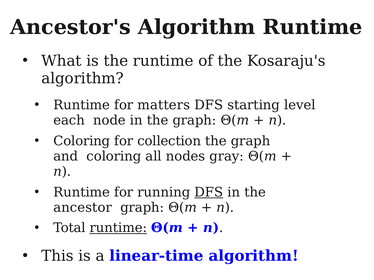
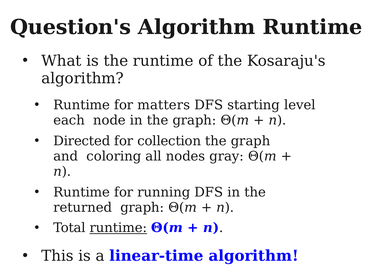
Ancestor's: Ancestor's -> Question's (71, 27)
Coloring: Coloring -> Directed (82, 141)
DFS underline: present -> none (209, 193)
ancestor: ancestor -> returned (83, 208)
